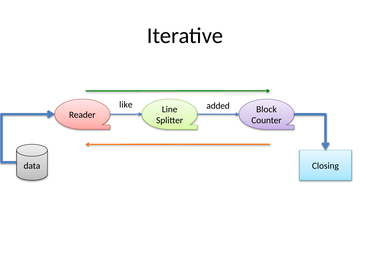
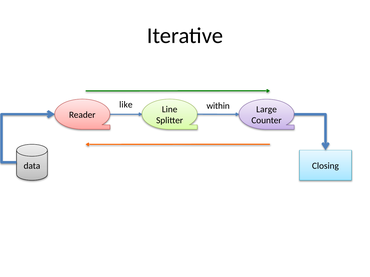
added: added -> within (218, 106)
Block: Block -> Large (267, 110)
